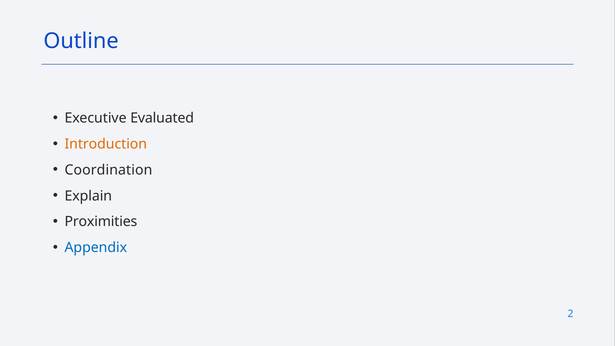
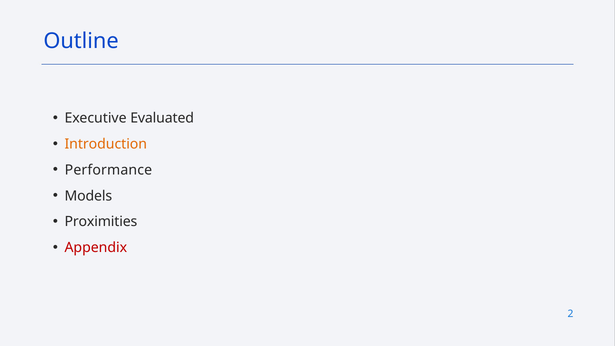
Coordination: Coordination -> Performance (108, 170)
Explain: Explain -> Models (88, 196)
Appendix colour: blue -> red (96, 248)
